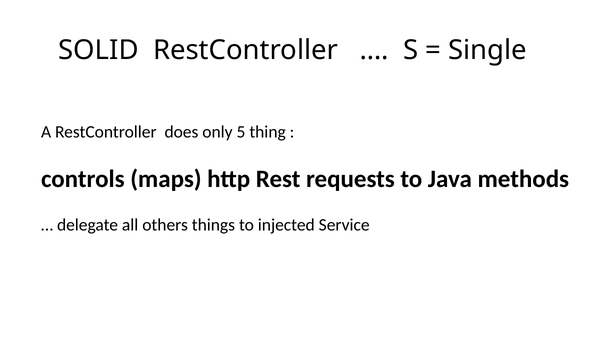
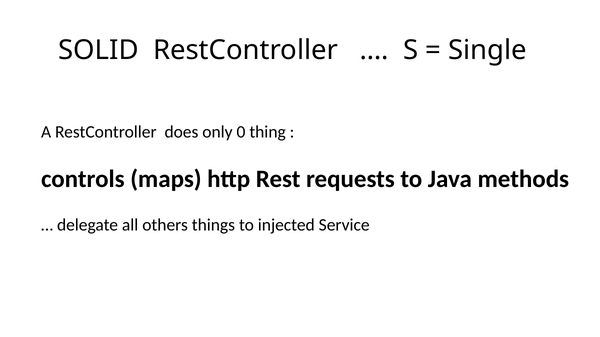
5: 5 -> 0 (241, 132)
